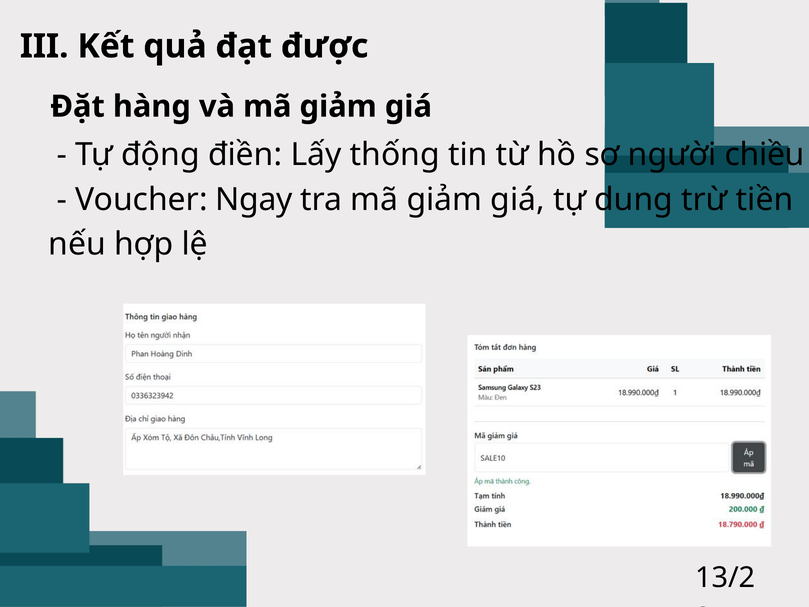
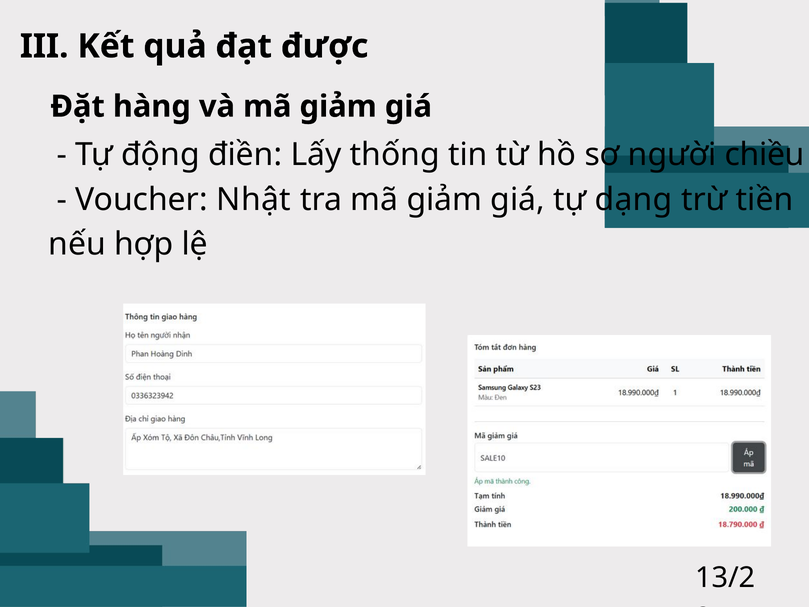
Ngay: Ngay -> Nhật (254, 200)
dung: dung -> dạng (634, 200)
